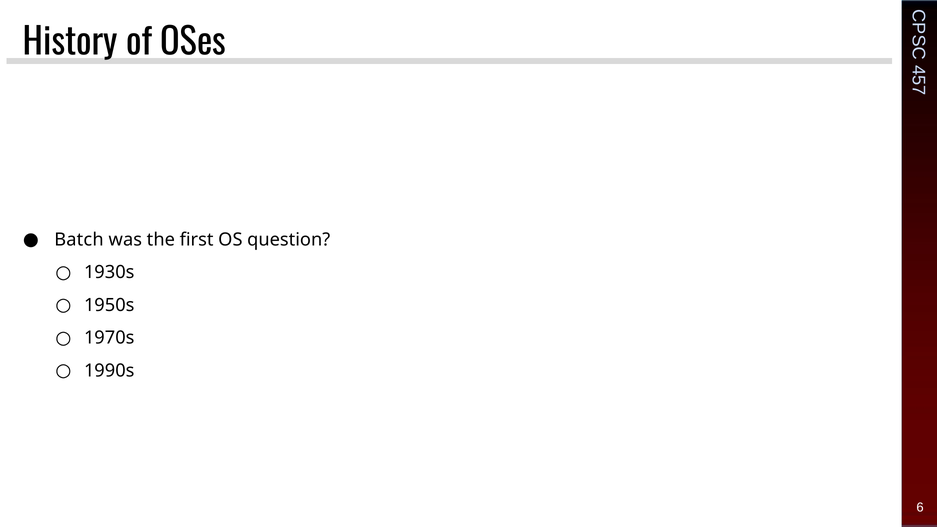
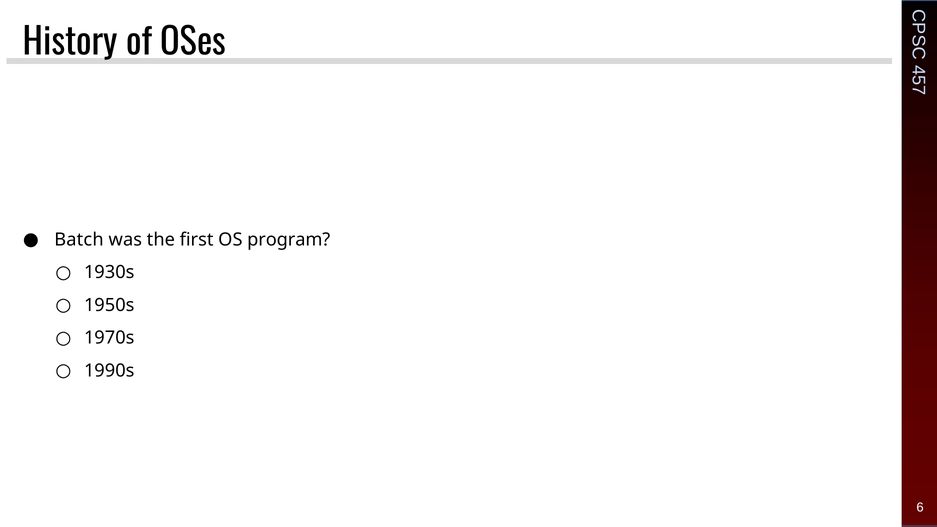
question: question -> program (289, 240)
